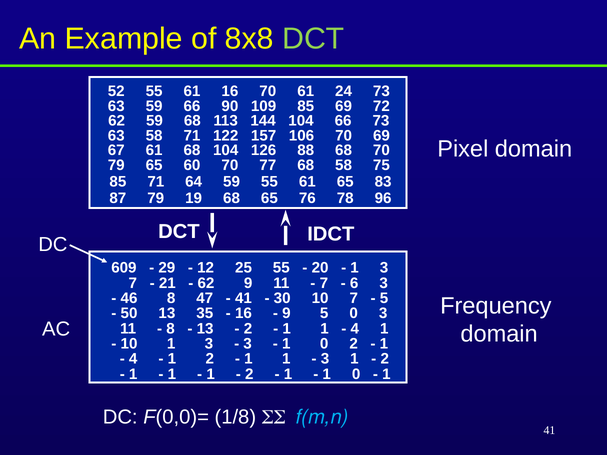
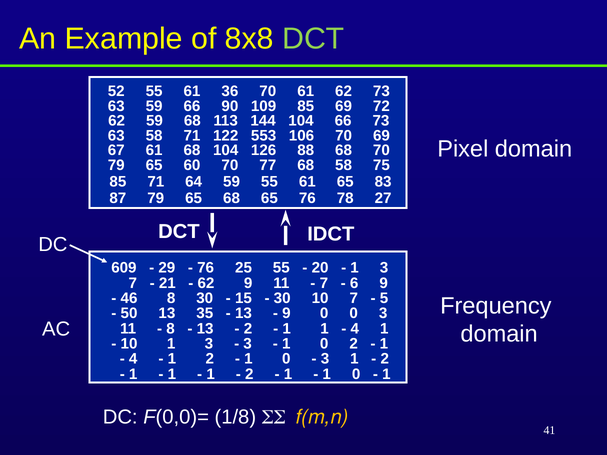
61 16: 16 -> 36 (230, 91)
61 24: 24 -> 62 (344, 91)
157: 157 -> 553 (264, 136)
87 79 19: 19 -> 65 (194, 198)
96: 96 -> 27 (383, 198)
12: 12 -> 76 (206, 268)
6 3: 3 -> 9 (384, 283)
8 47: 47 -> 30 (205, 298)
41: 41 -> 15 (243, 298)
16: 16 -> 13 (243, 314)
9 5: 5 -> 0 (324, 314)
1: 1 -> 0 (286, 359)
f(m,n colour: light blue -> yellow (322, 417)
